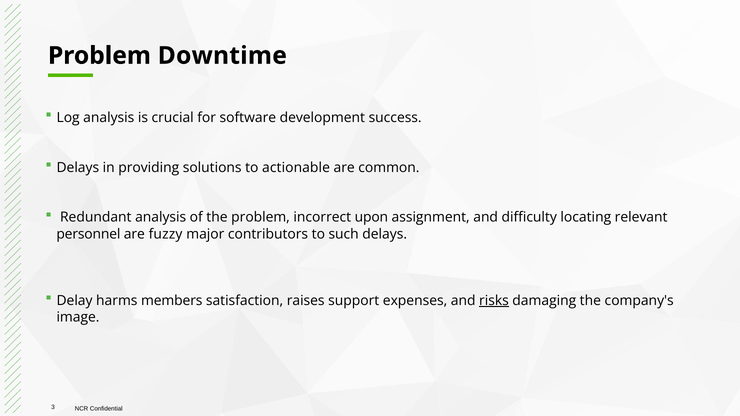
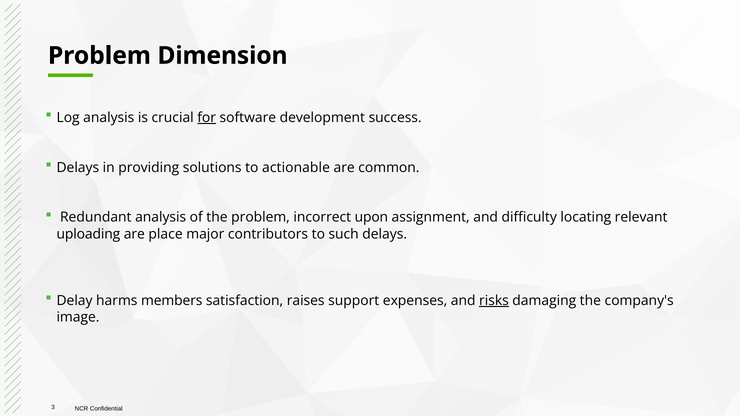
Downtime: Downtime -> Dimension (223, 56)
for underline: none -> present (207, 118)
personnel: personnel -> uploading (88, 234)
fuzzy: fuzzy -> place (166, 234)
